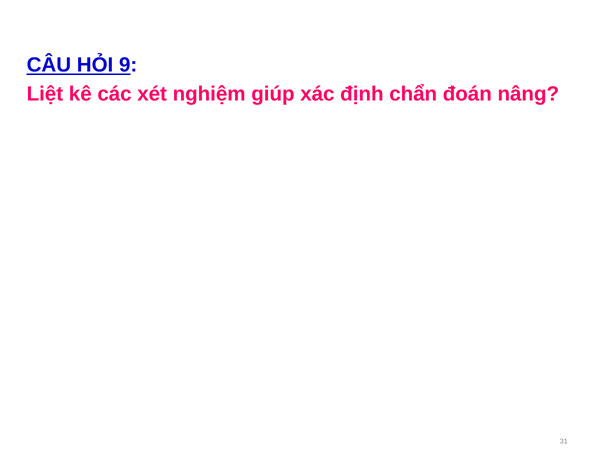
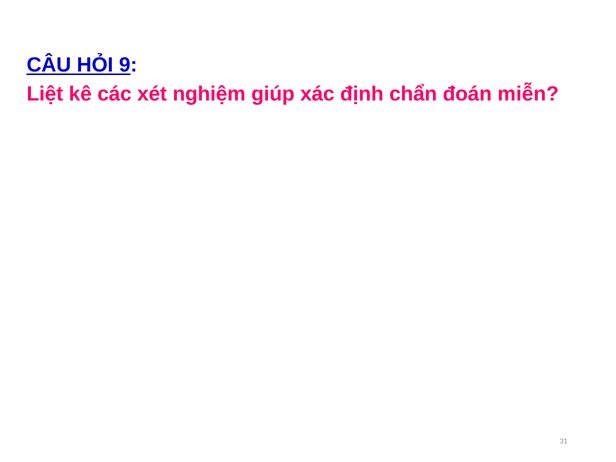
nâng: nâng -> miễn (528, 94)
